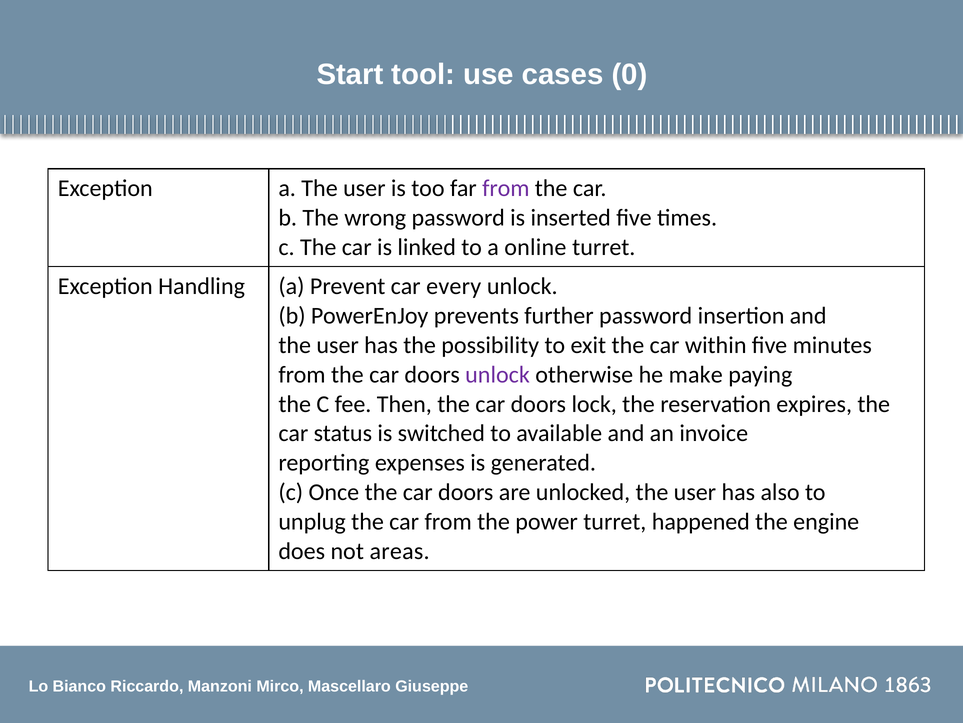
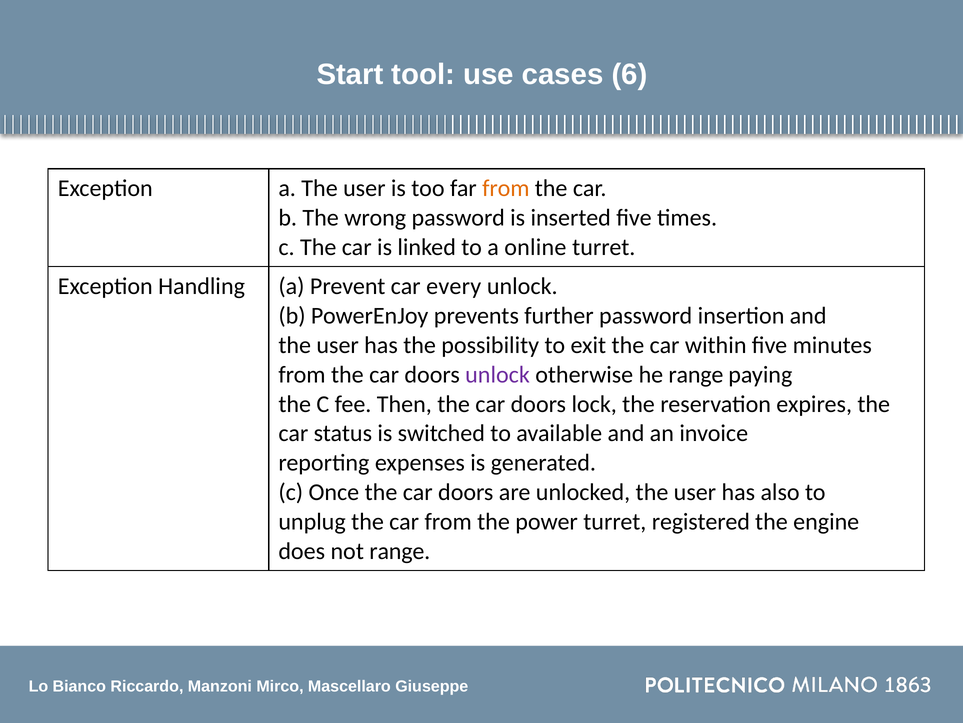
0: 0 -> 6 (630, 74)
from colour: purple -> orange (506, 188)
he make: make -> range (696, 374)
happened: happened -> registered (701, 521)
not areas: areas -> range (400, 551)
